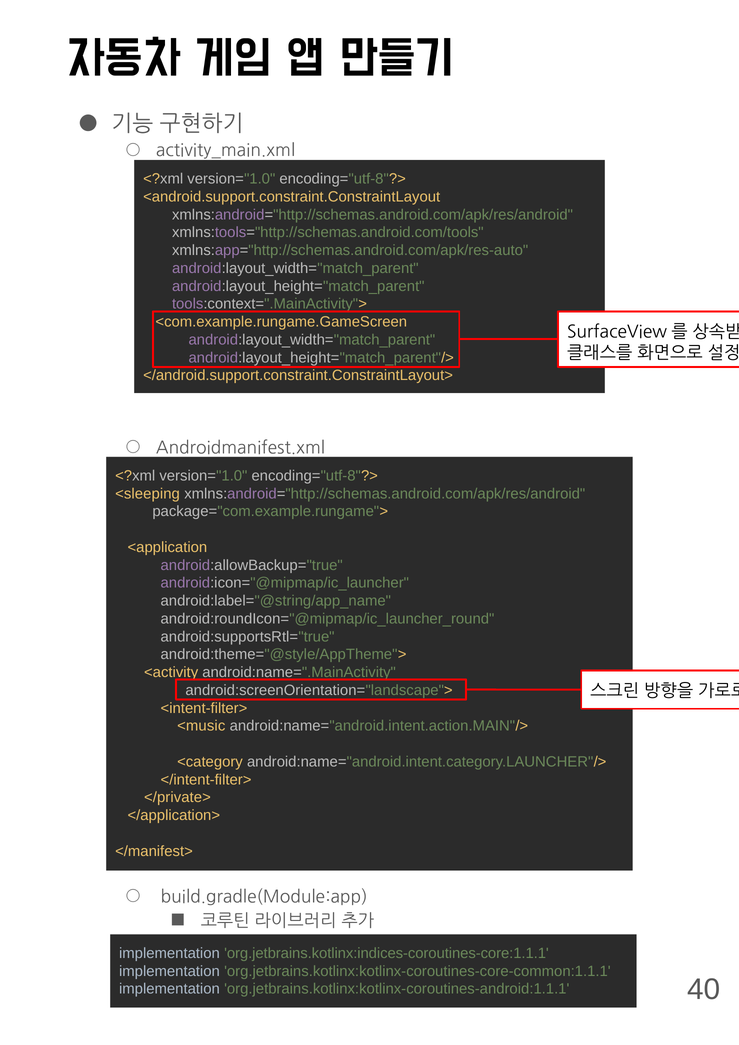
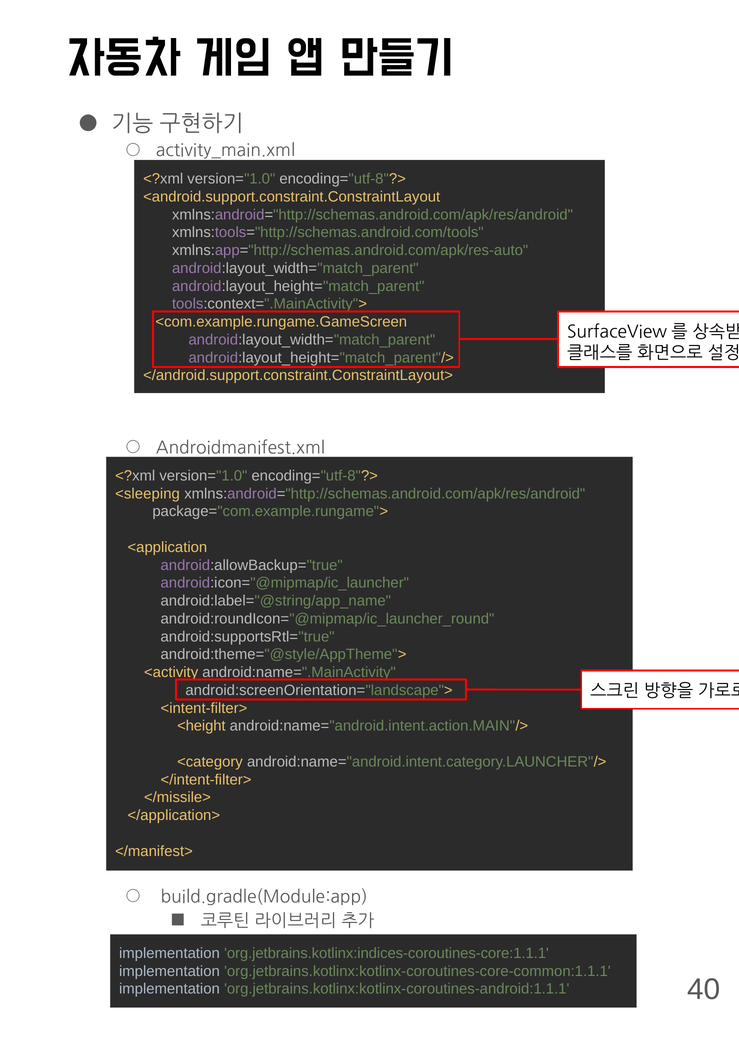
<music: <music -> <height (201, 726)
</private>: </private> -> </missile> (177, 798)
